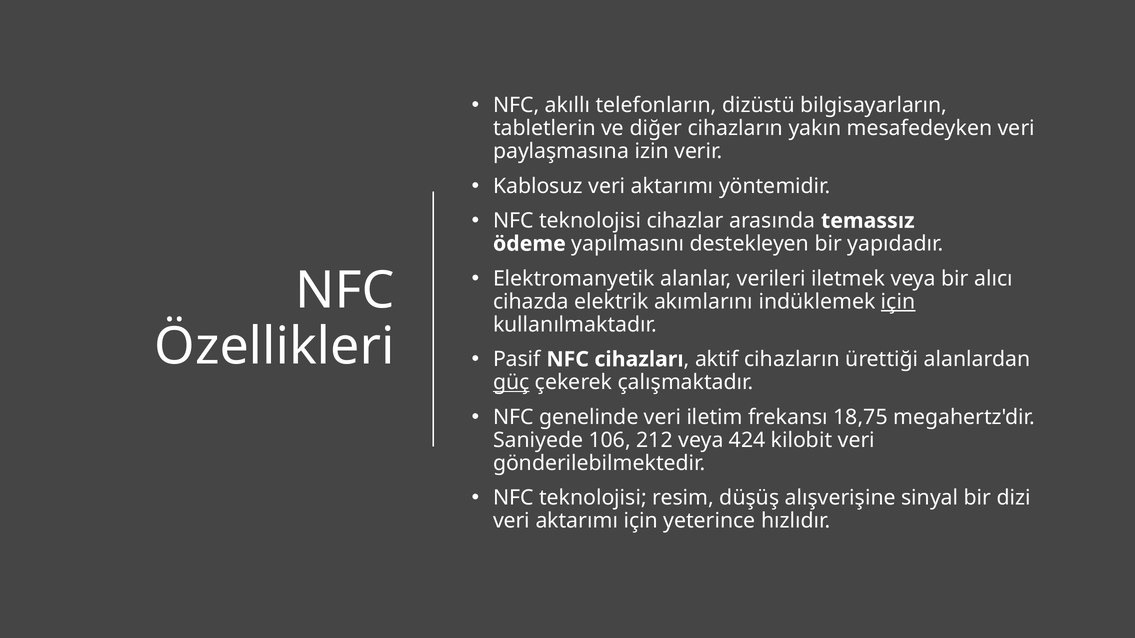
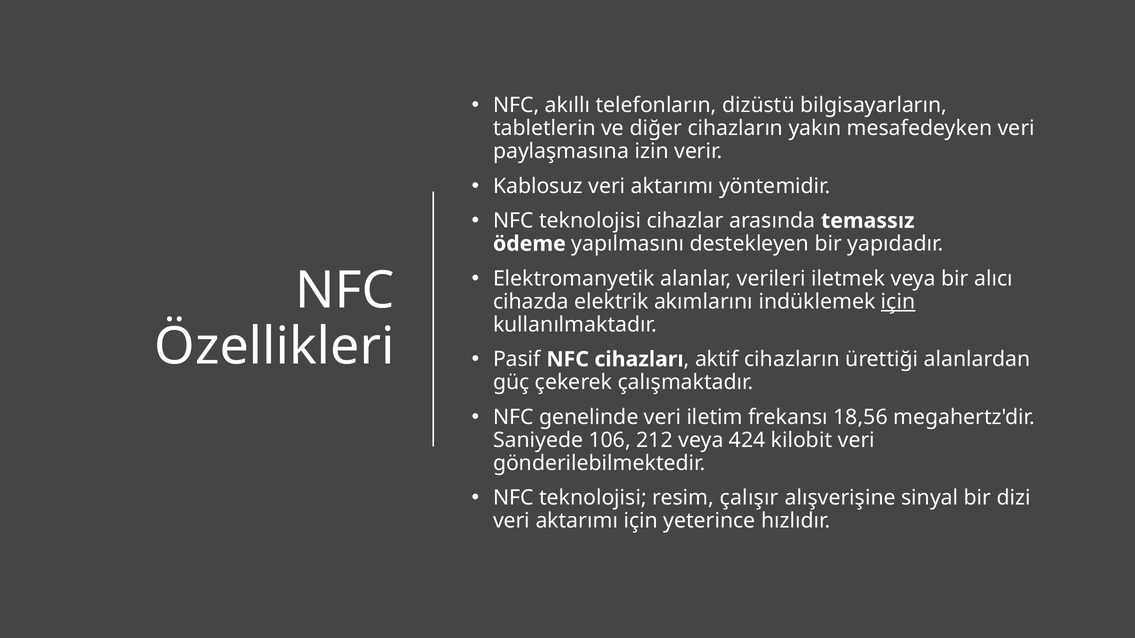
güç underline: present -> none (511, 383)
18,75: 18,75 -> 18,56 (861, 417)
düşüş: düşüş -> çalışır (749, 498)
